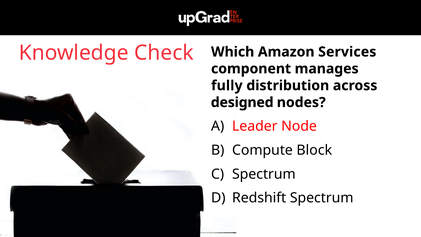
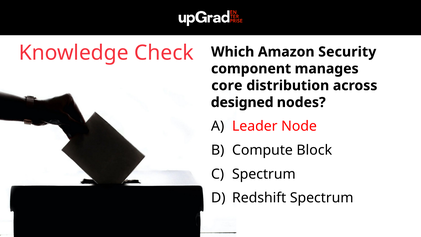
Services: Services -> Security (347, 52)
fully: fully -> core (227, 86)
